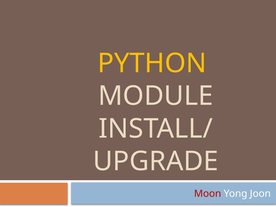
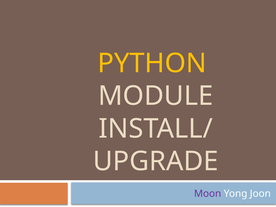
Moon colour: red -> purple (208, 194)
